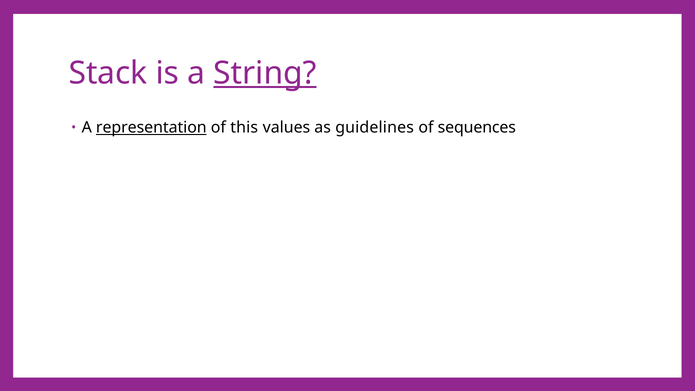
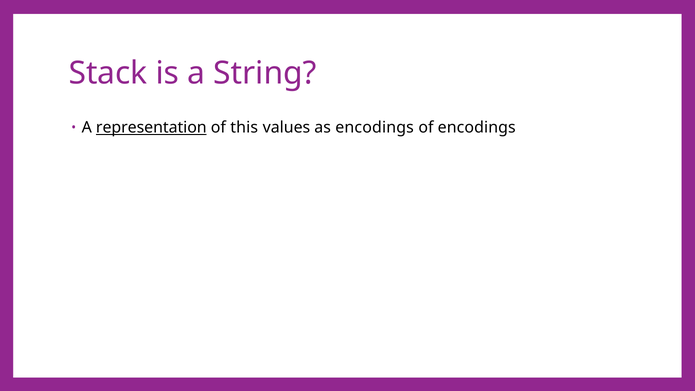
String underline: present -> none (265, 73)
as guidelines: guidelines -> encodings (375, 128)
of sequences: sequences -> encodings (477, 128)
